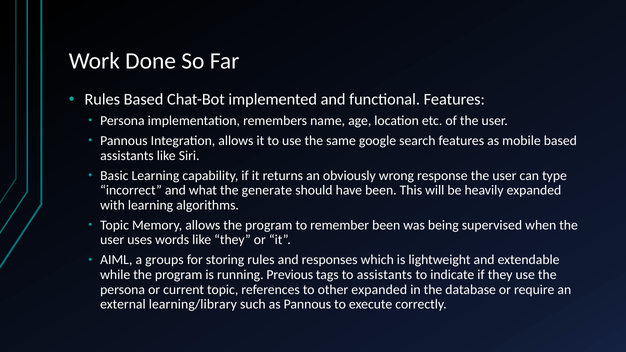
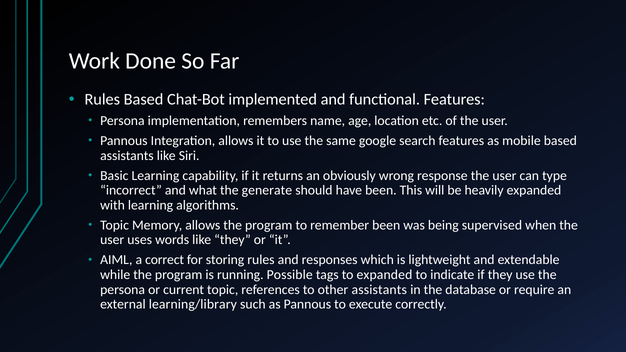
groups: groups -> correct (165, 260)
Previous: Previous -> Possible (290, 275)
to assistants: assistants -> expanded (384, 275)
other expanded: expanded -> assistants (379, 290)
